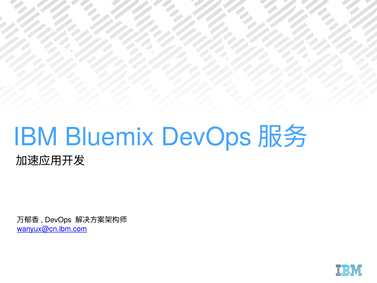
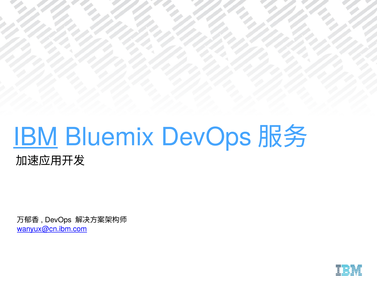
IBM underline: none -> present (36, 137)
